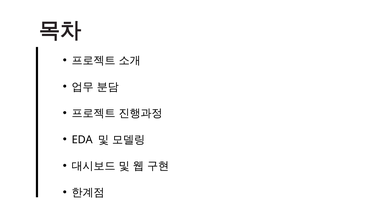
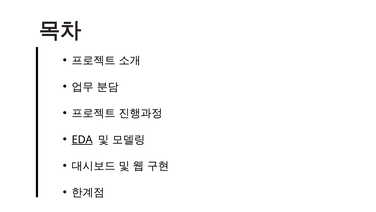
EDA underline: none -> present (82, 139)
